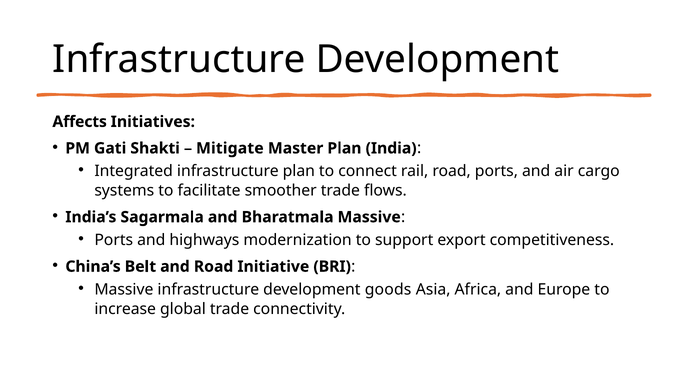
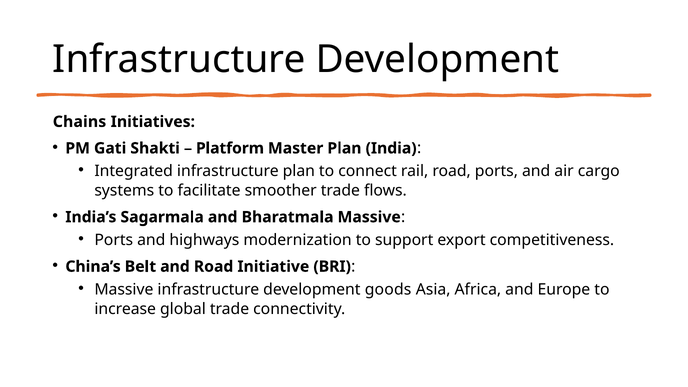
Affects: Affects -> Chains (79, 122)
Mitigate: Mitigate -> Platform (230, 148)
